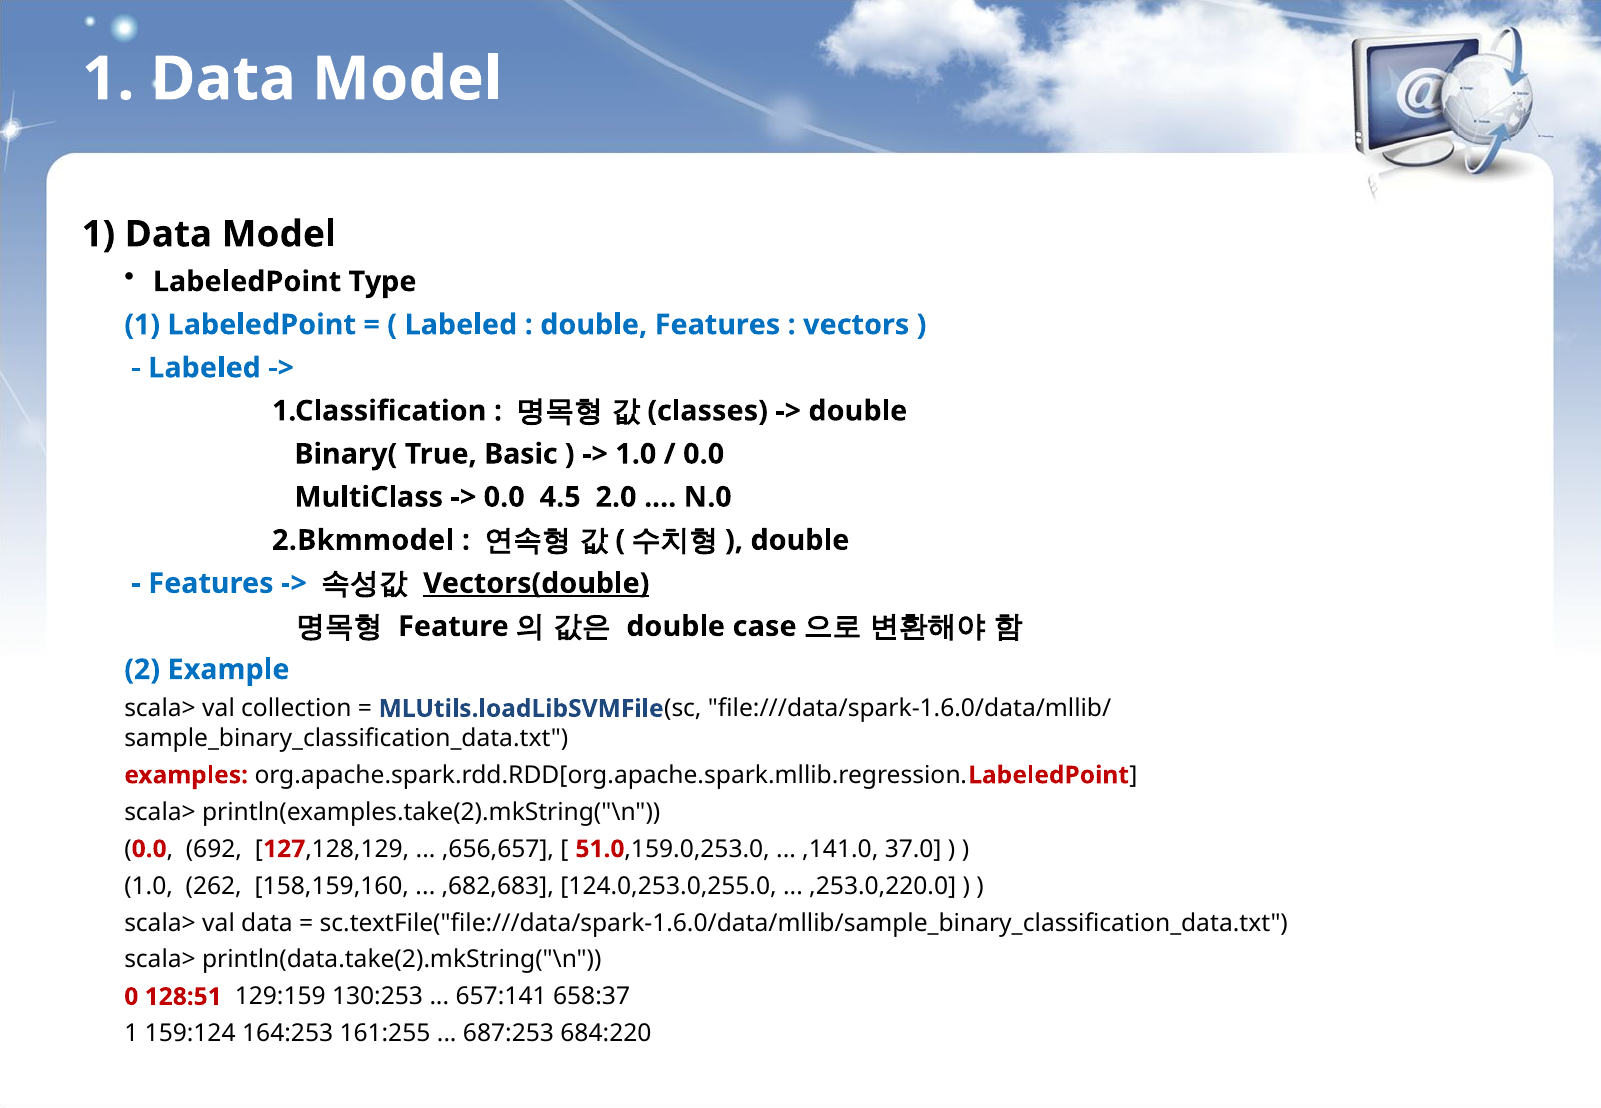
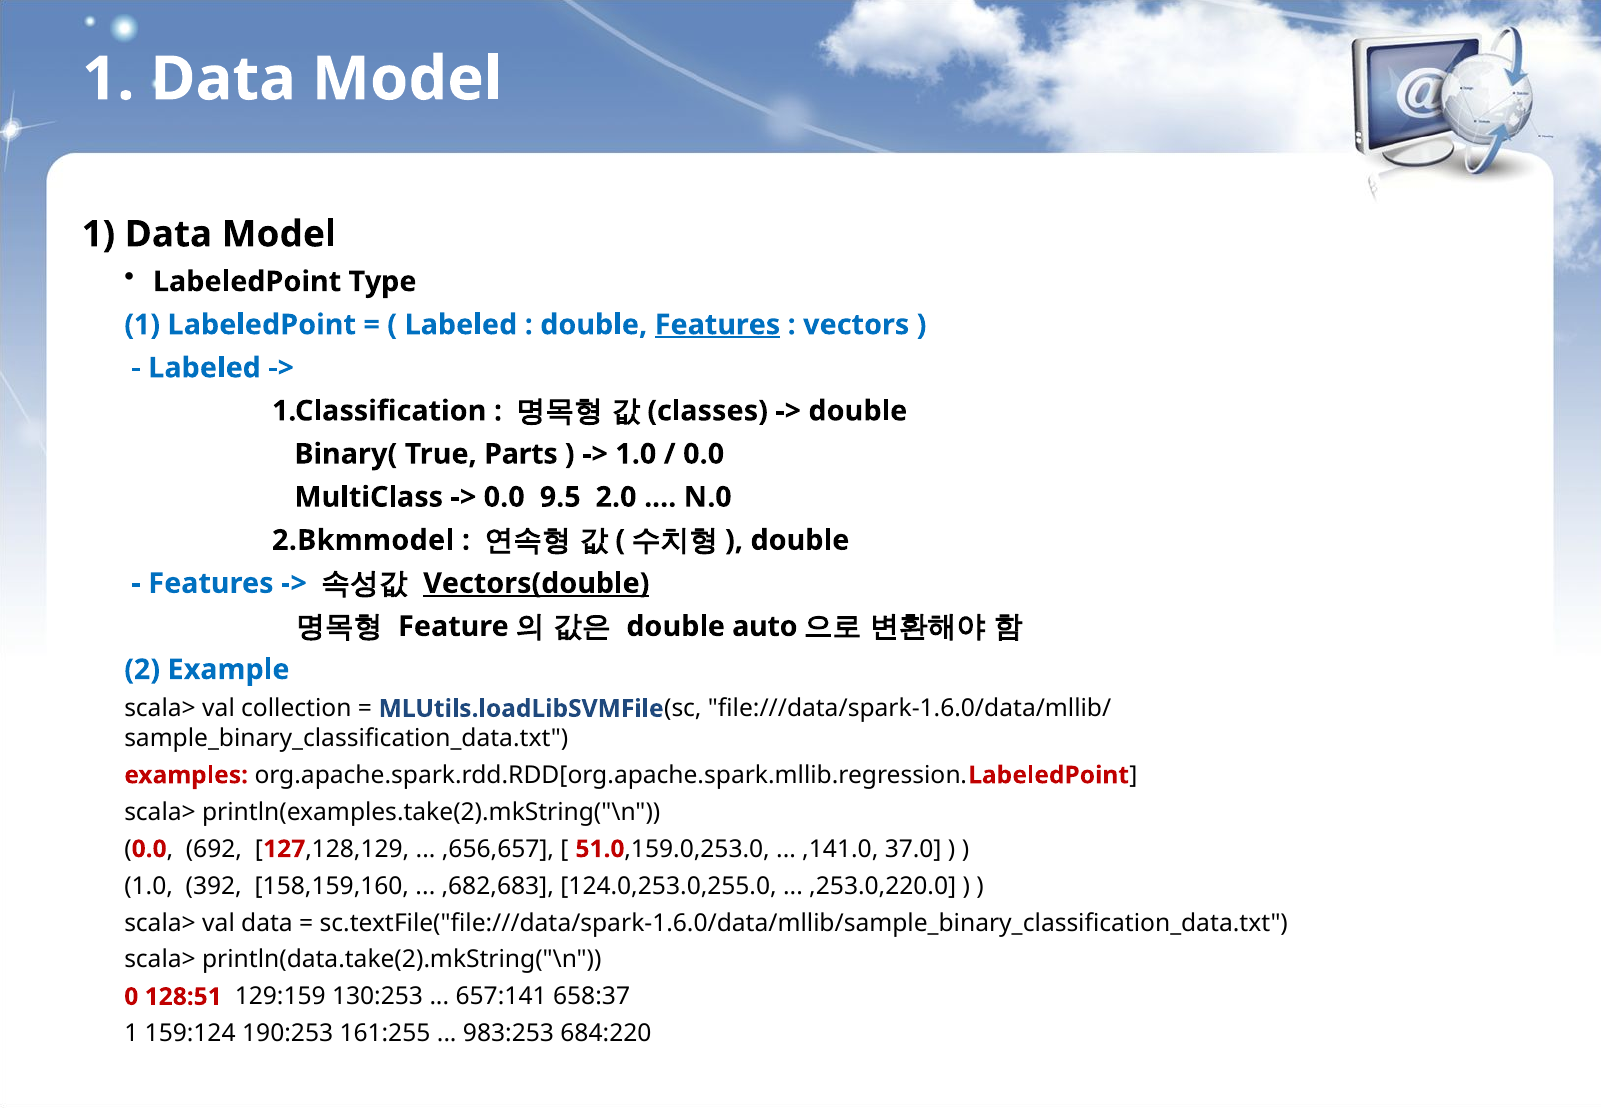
Features underline: none -> present (717, 325)
Basic: Basic -> Parts (521, 454)
4.5: 4.5 -> 9.5 (560, 497)
case: case -> auto (765, 627)
262: 262 -> 392 (214, 886)
164:253: 164:253 -> 190:253 (288, 1034)
687:253: 687:253 -> 983:253 (508, 1034)
